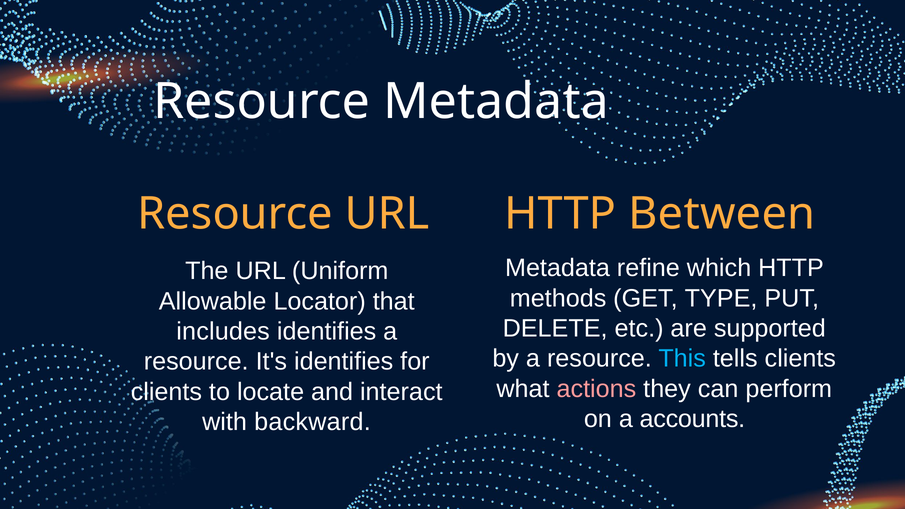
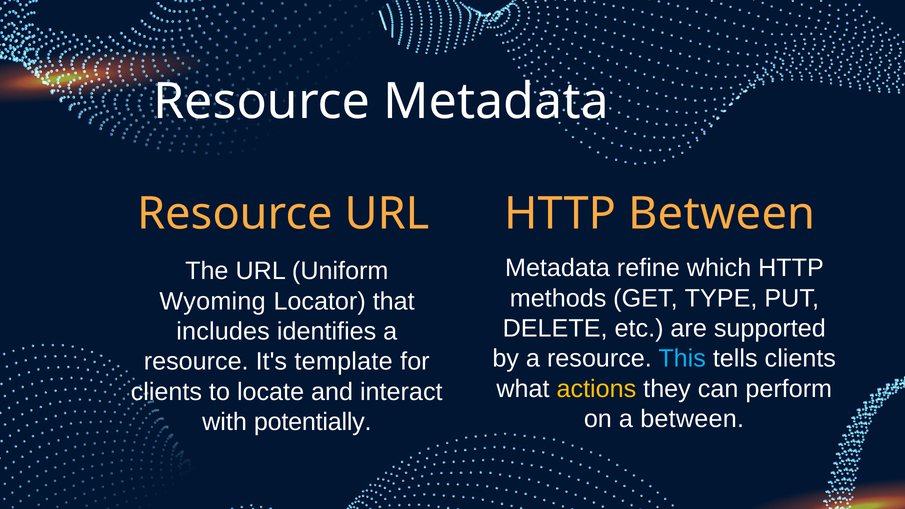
Allowable: Allowable -> Wyoming (213, 301)
It's identifies: identifies -> template (344, 362)
actions colour: pink -> yellow (596, 389)
a accounts: accounts -> between (692, 419)
backward: backward -> potentially (313, 422)
